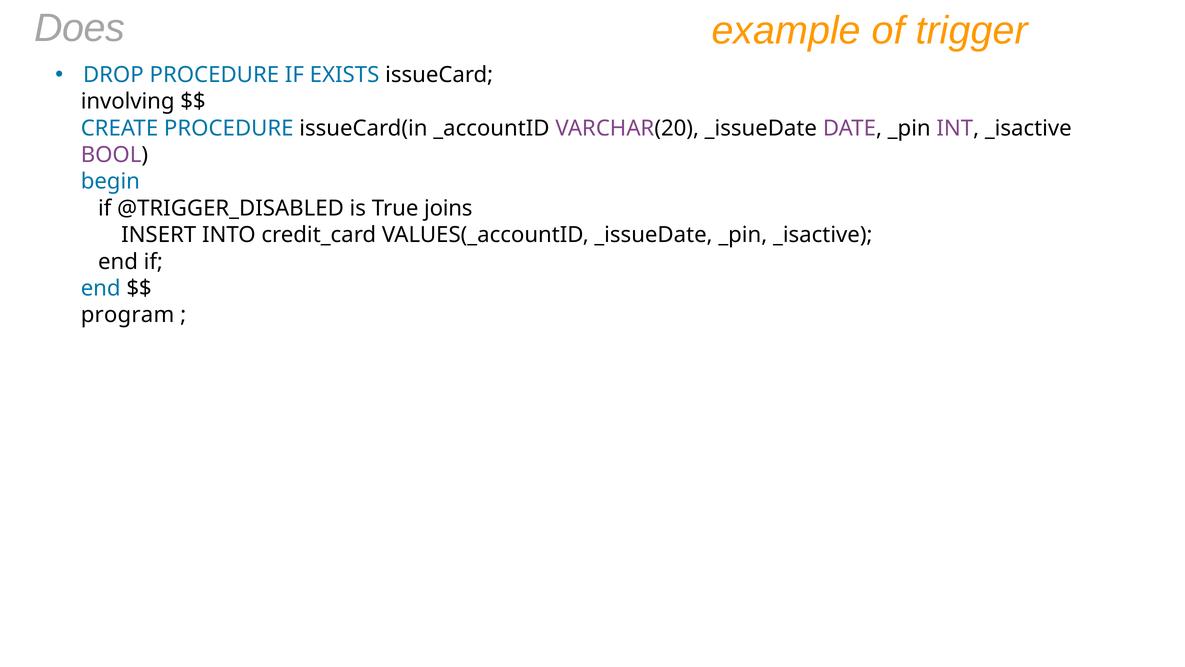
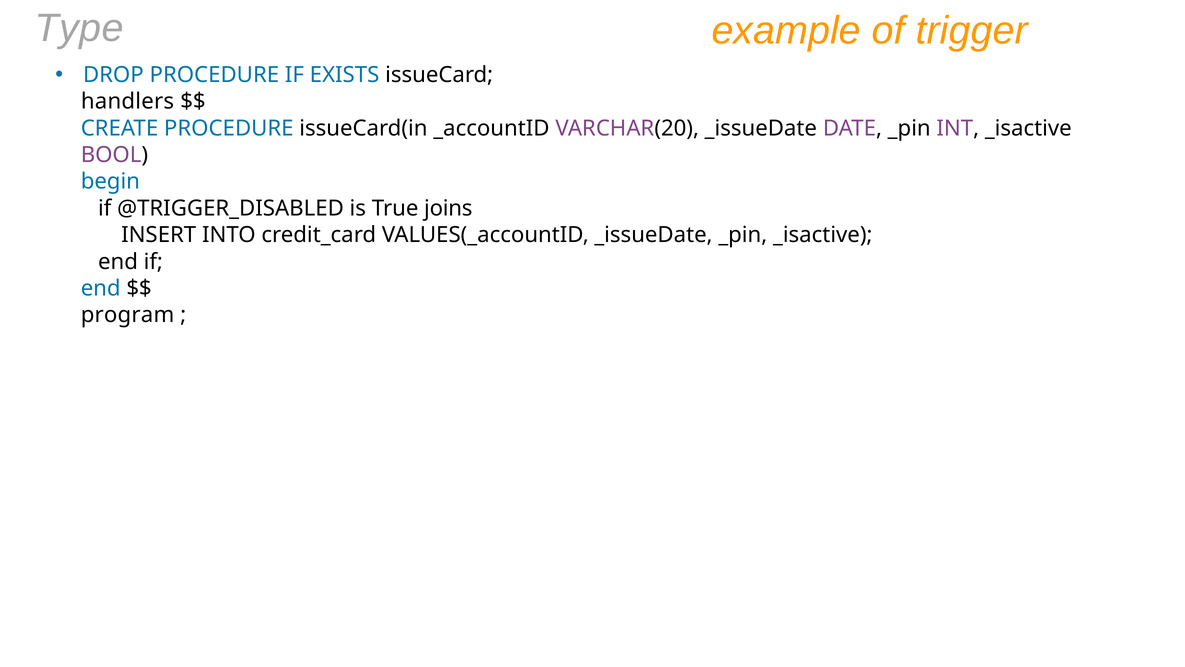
Does: Does -> Type (79, 28)
involving: involving -> handlers (128, 102)
